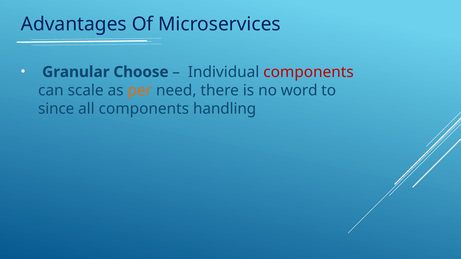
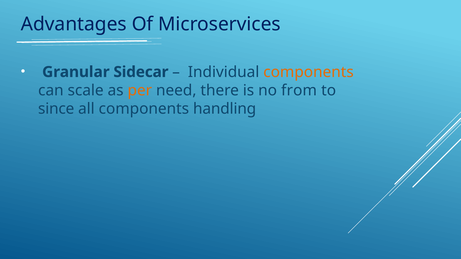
Choose: Choose -> Sidecar (141, 72)
components colour: red -> orange (308, 72)
word: word -> from (299, 90)
